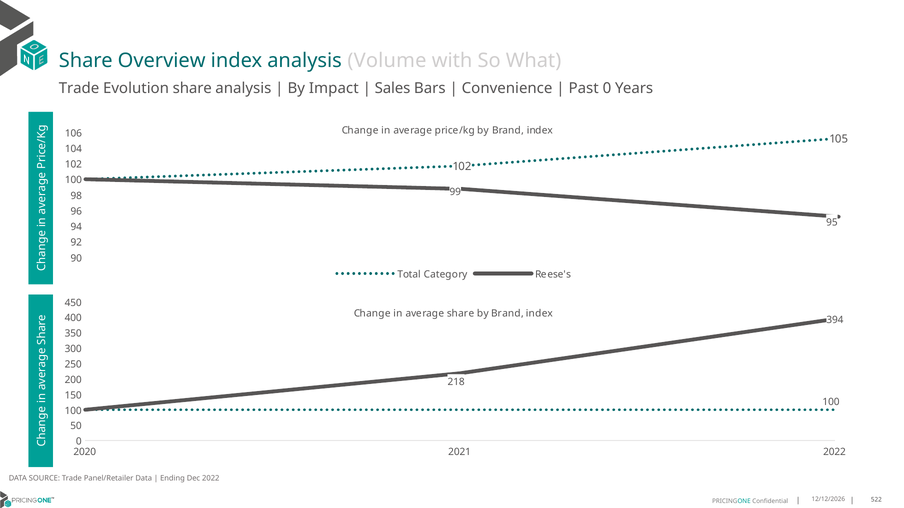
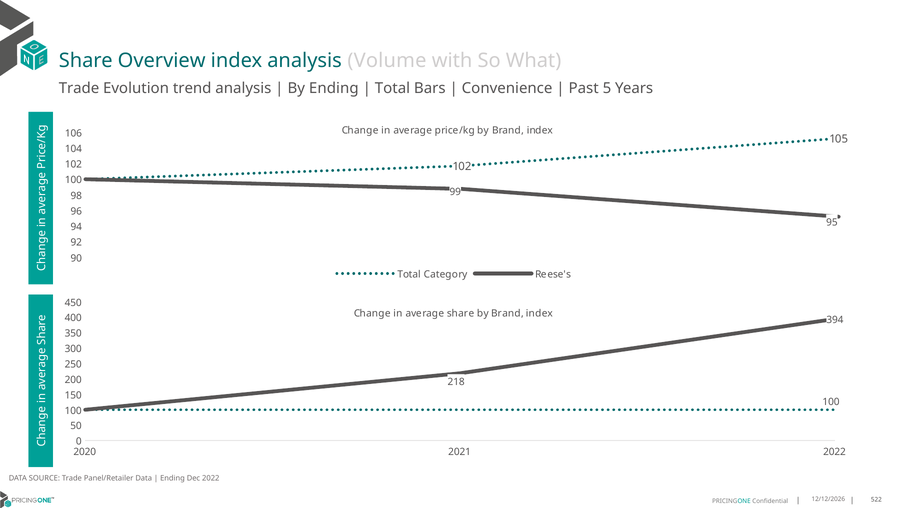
Evolution share: share -> trend (192, 88)
By Impact: Impact -> Ending (334, 88)
Sales: Sales -> Total (392, 88)
Past 0: 0 -> 5 (607, 88)
